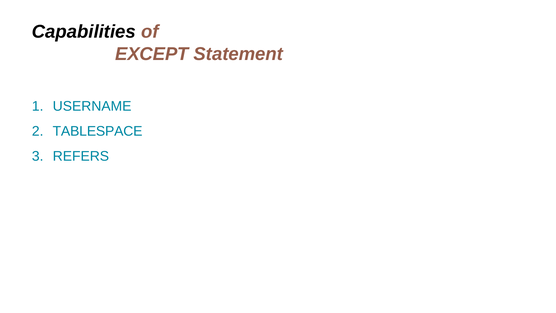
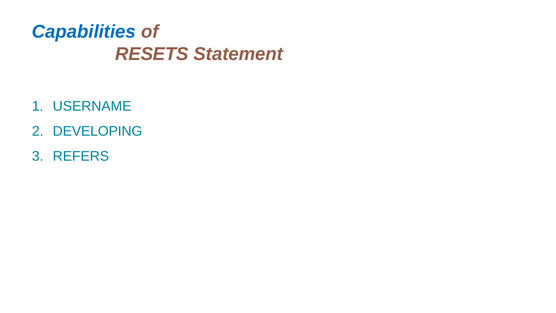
Capabilities colour: black -> blue (84, 32)
EXCEPT: EXCEPT -> RESETS (152, 54)
TABLESPACE: TABLESPACE -> DEVELOPING (98, 131)
